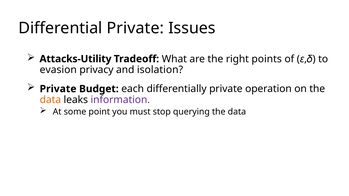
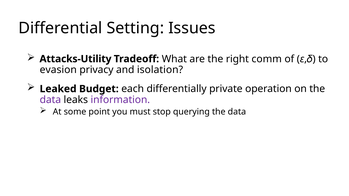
Differential Private: Private -> Setting (135, 28)
points: points -> comm (267, 59)
Private: Private -> Leaked (58, 89)
data colour: orange -> purple (50, 100)
